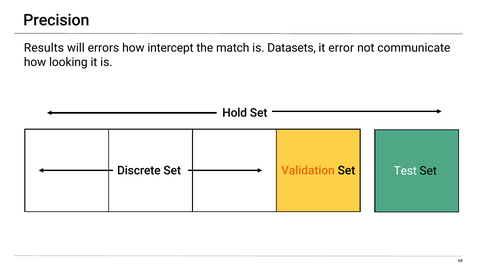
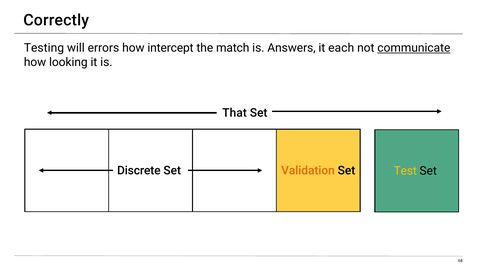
Precision: Precision -> Correctly (56, 20)
Results: Results -> Testing (44, 48)
Datasets: Datasets -> Answers (291, 48)
error: error -> each (341, 48)
communicate underline: none -> present (414, 48)
Hold: Hold -> That (235, 113)
Test colour: white -> yellow (405, 171)
